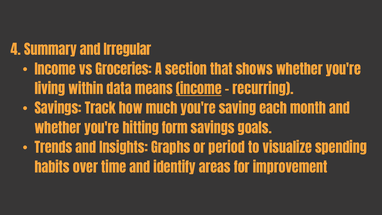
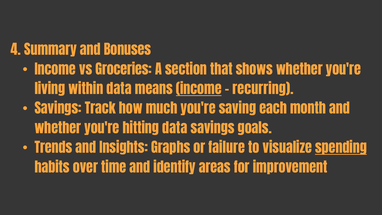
Irregular: Irregular -> Bonuses (127, 50)
hitting form: form -> data (175, 129)
period: period -> failure (227, 148)
spending underline: none -> present (341, 148)
